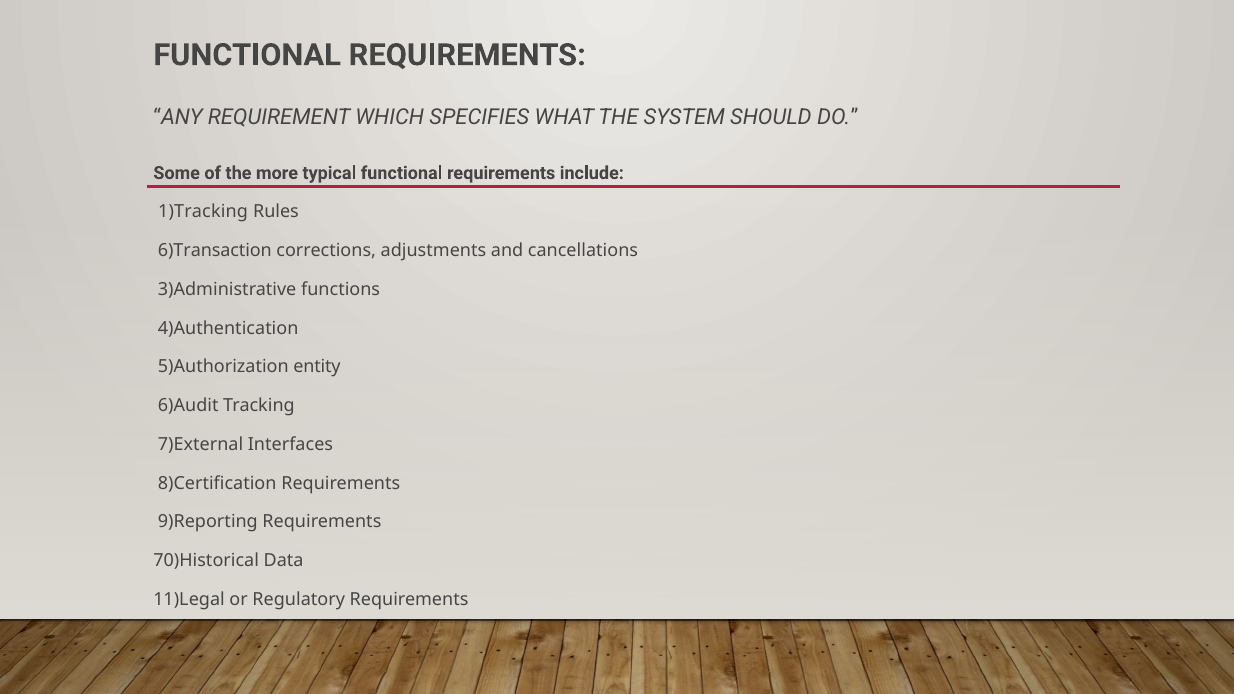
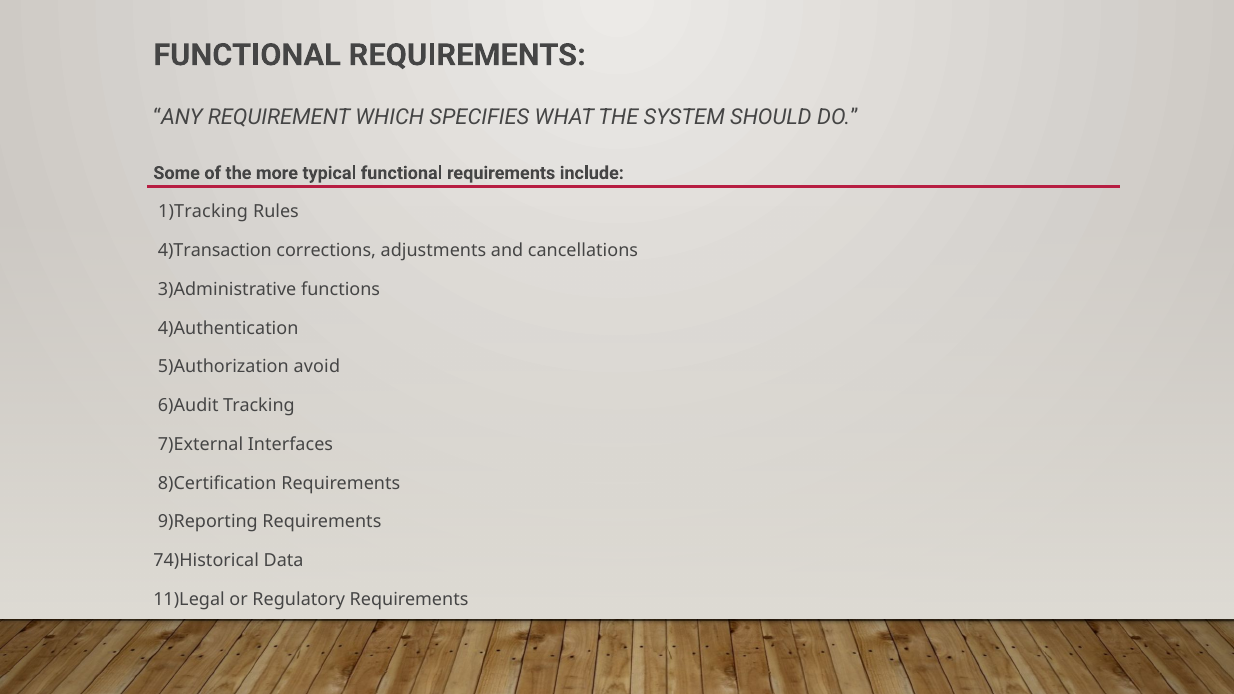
6)Transaction: 6)Transaction -> 4)Transaction (215, 251)
entity: entity -> avoid (317, 367)
70)Historical: 70)Historical -> 74)Historical (206, 561)
